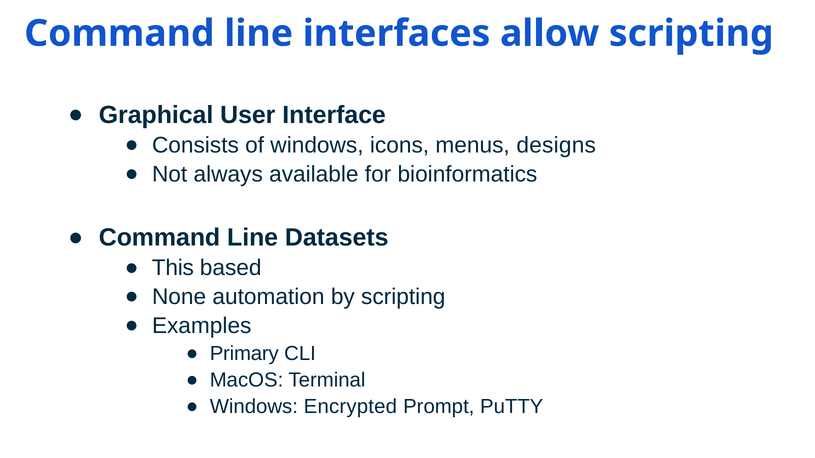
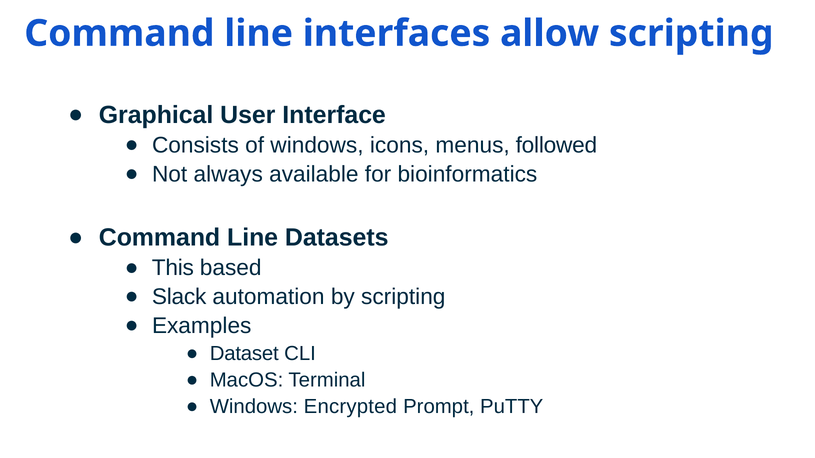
designs: designs -> followed (556, 145)
None: None -> Slack (179, 297)
Primary: Primary -> Dataset (244, 354)
